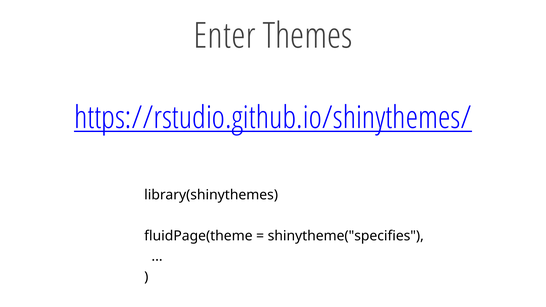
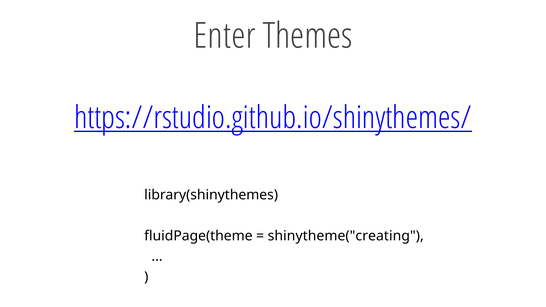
shinytheme("specifies: shinytheme("specifies -> shinytheme("creating (346, 236)
